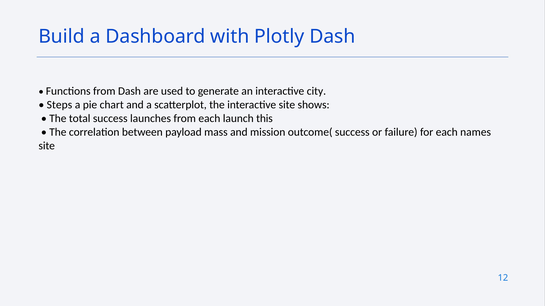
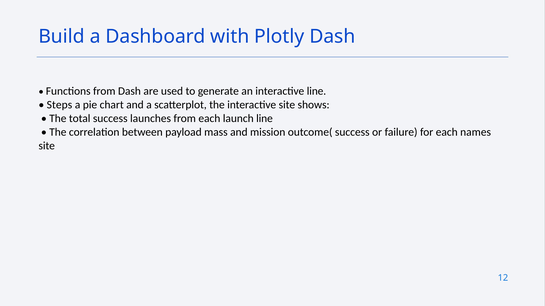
interactive city: city -> line (316, 91)
launch this: this -> line (265, 119)
